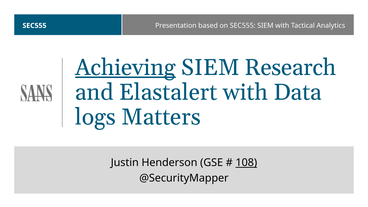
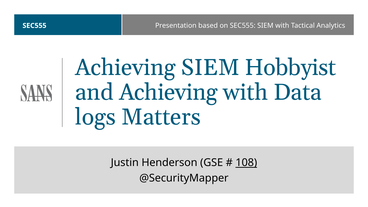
Achieving underline: present -> none (125, 67)
Research: Research -> Hobbyist (290, 67)
and Elastalert: Elastalert -> Achieving (168, 92)
